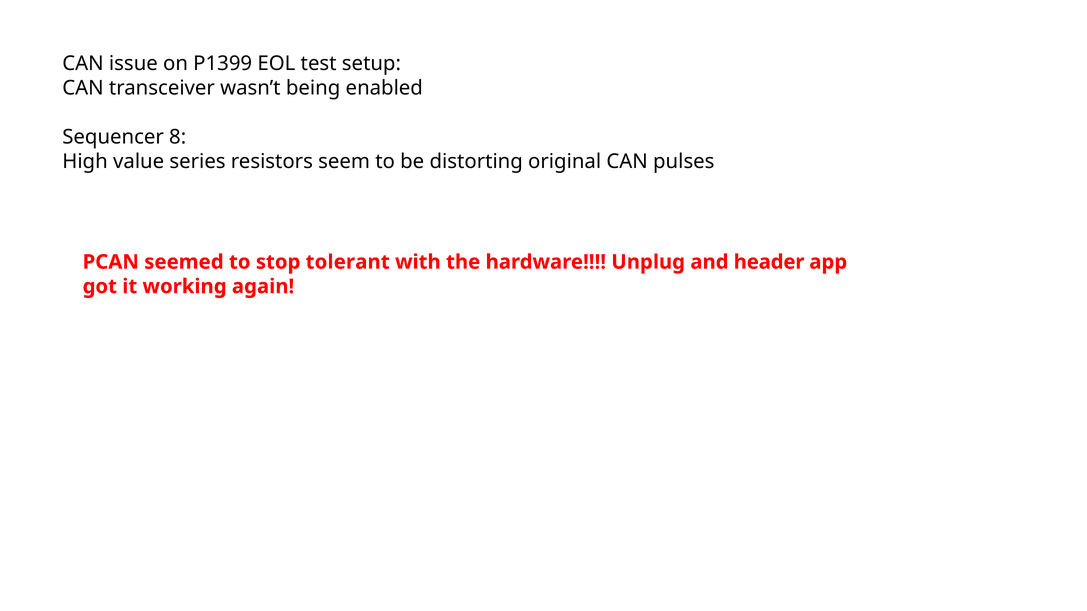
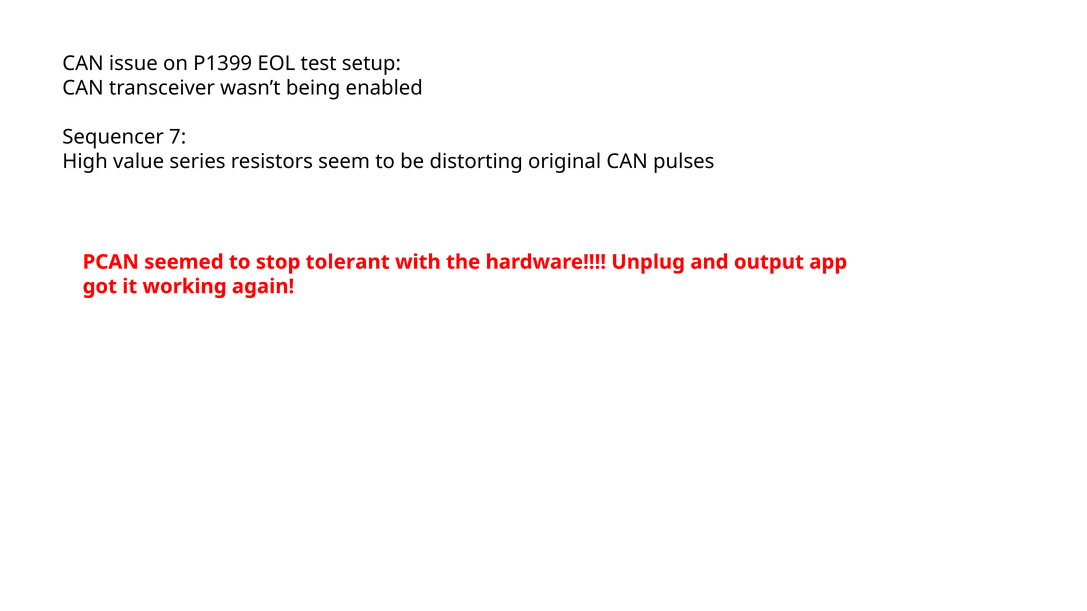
8: 8 -> 7 (178, 137)
header: header -> output (769, 262)
